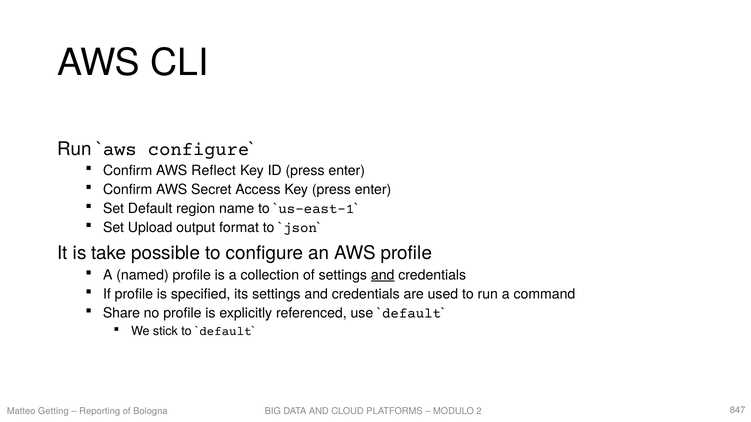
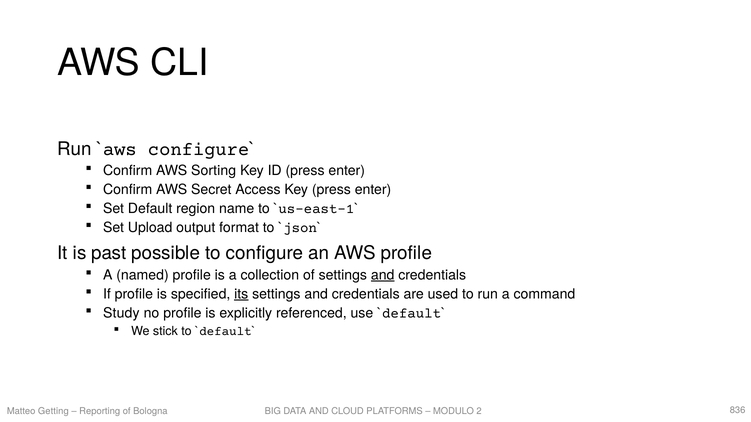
Reflect: Reflect -> Sorting (214, 171)
take: take -> past (109, 254)
its underline: none -> present (241, 294)
Share: Share -> Study (121, 313)
847: 847 -> 836 (738, 411)
